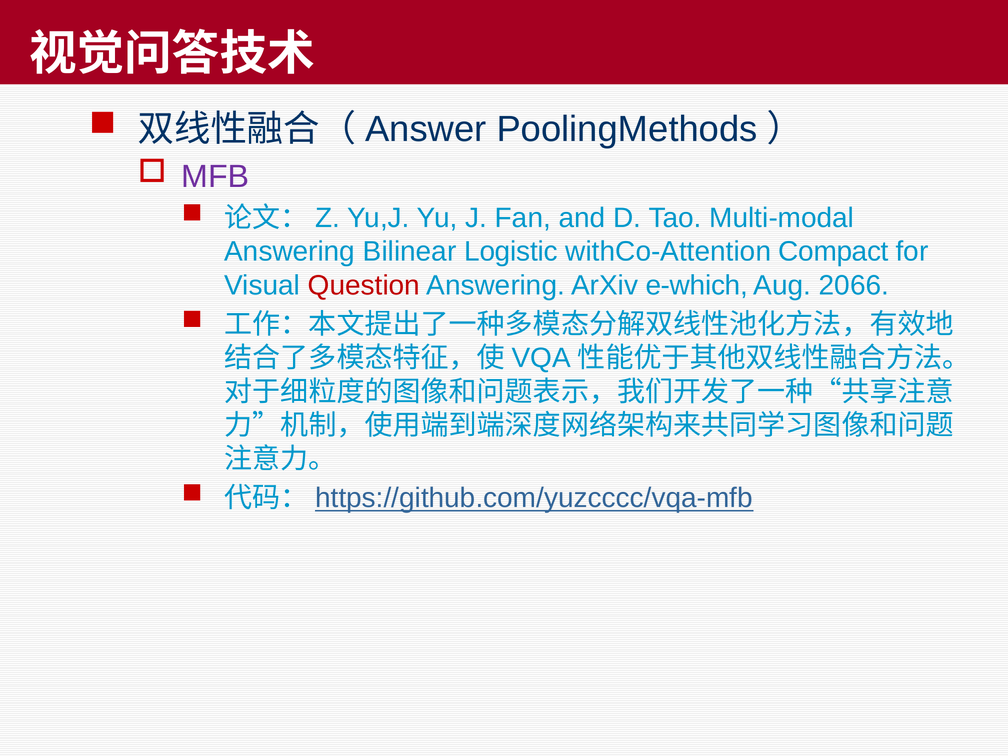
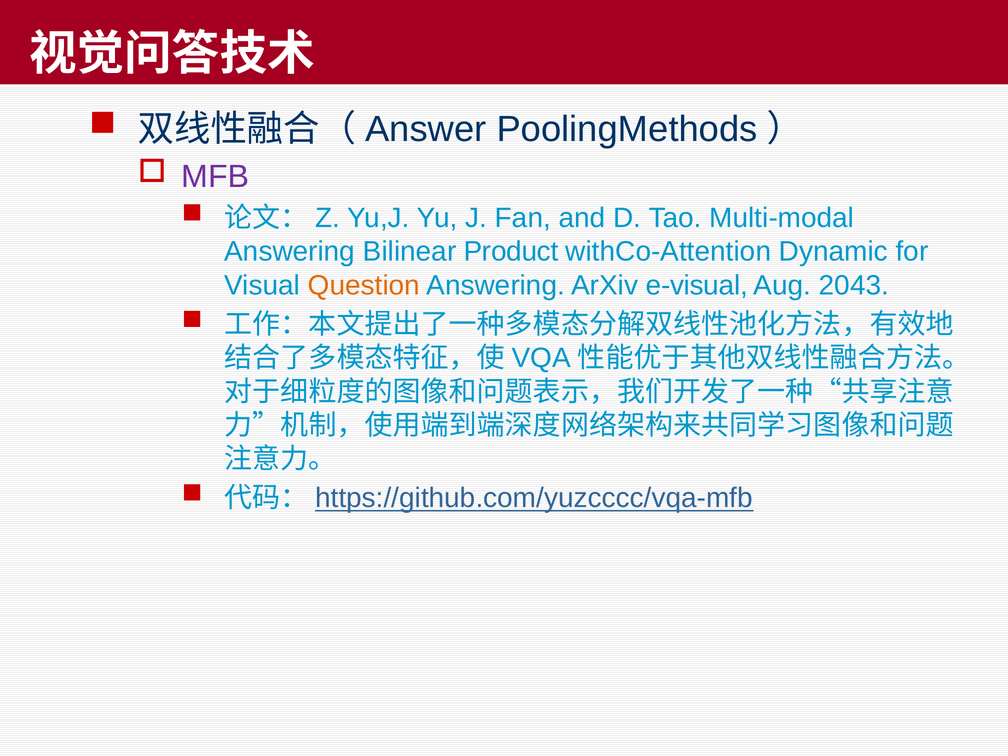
Logistic: Logistic -> Product (511, 252)
Compact: Compact -> Dynamic (833, 252)
Question colour: red -> orange (364, 285)
e-which: e-which -> e-visual (697, 285)
2066: 2066 -> 2043 (854, 285)
